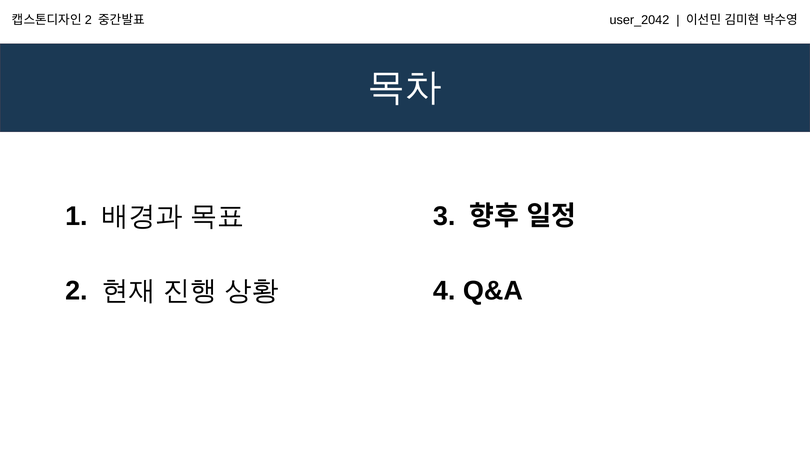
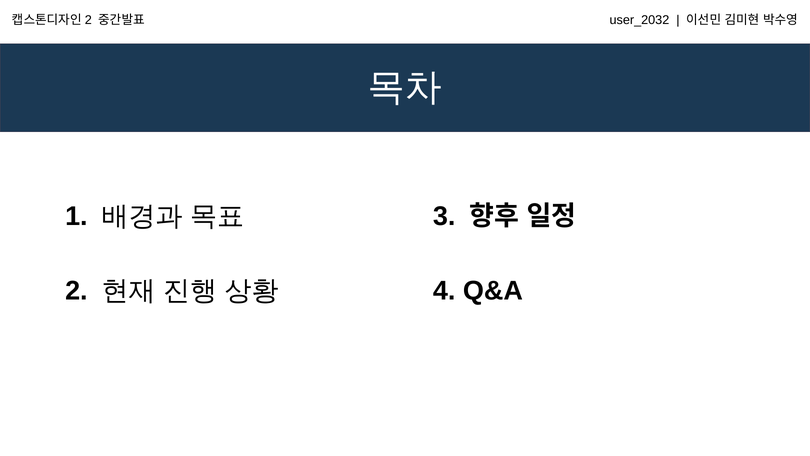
user_2042: user_2042 -> user_2032 (639, 20)
